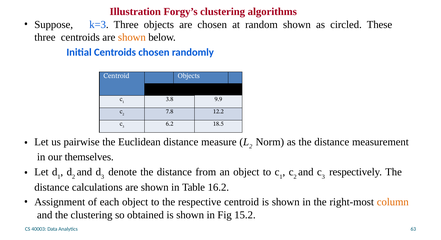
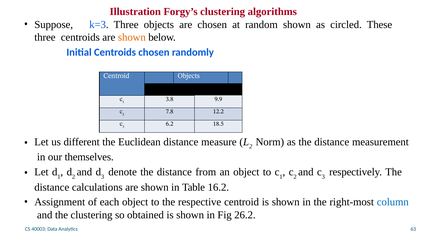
pairwise: pairwise -> different (82, 142)
column colour: orange -> blue (393, 202)
15.2: 15.2 -> 26.2 (245, 215)
